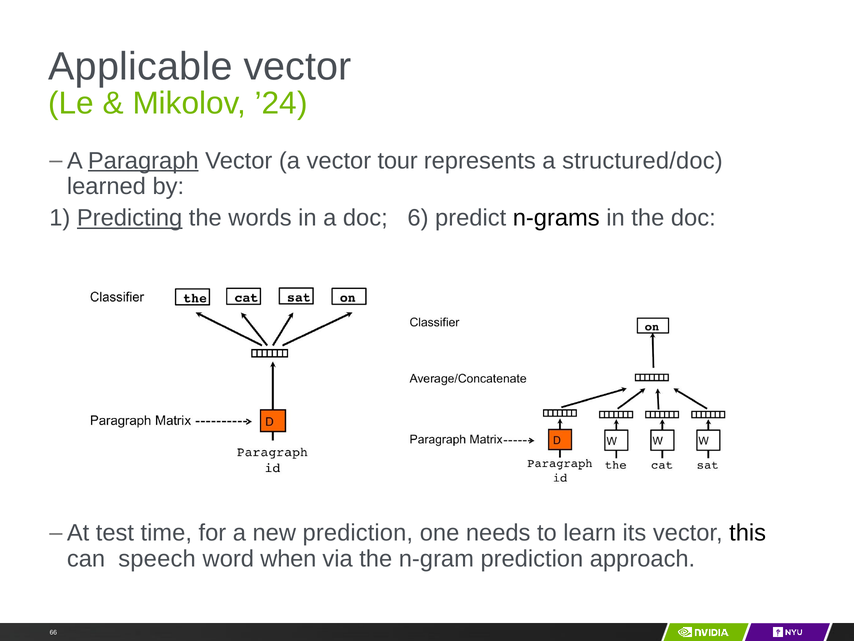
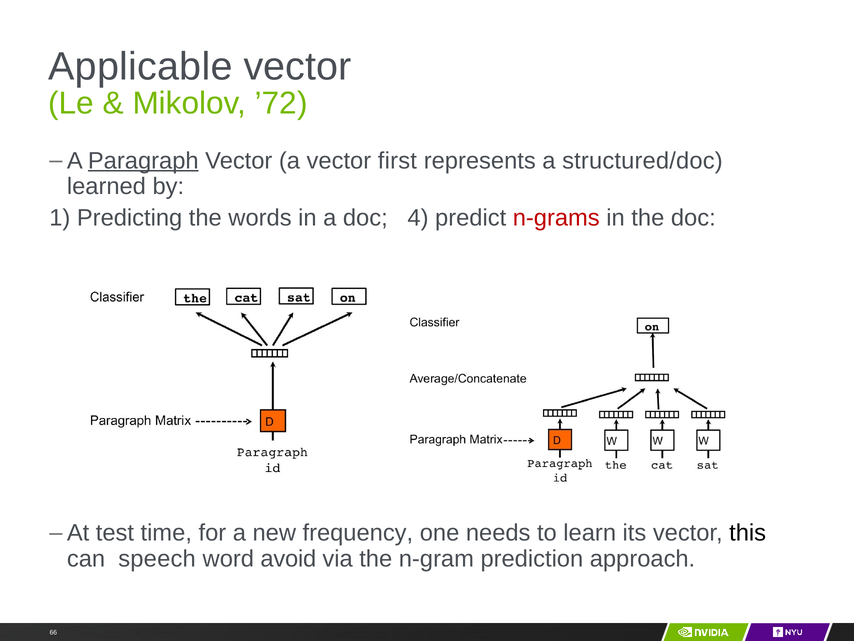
’24: ’24 -> ’72 (281, 103)
tour: tour -> first (397, 161)
Predicting underline: present -> none (130, 218)
6: 6 -> 4 (418, 218)
n-grams colour: black -> red (556, 218)
new prediction: prediction -> frequency (358, 533)
when: when -> avoid (288, 558)
